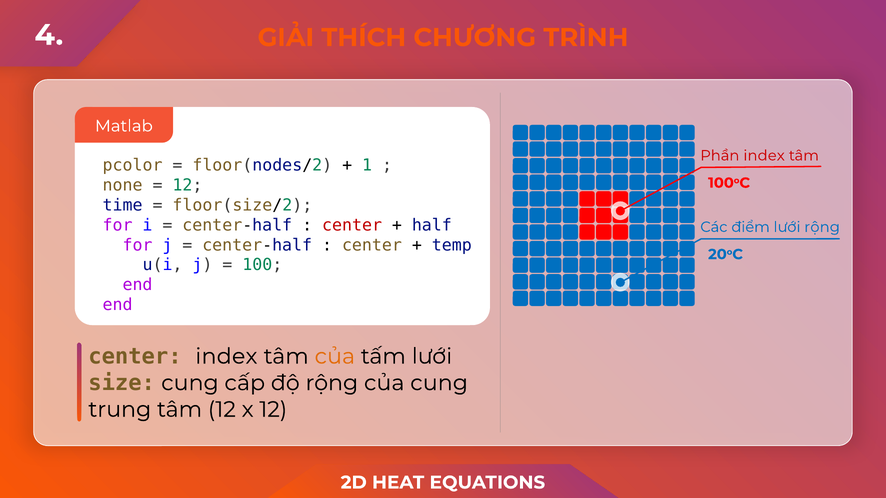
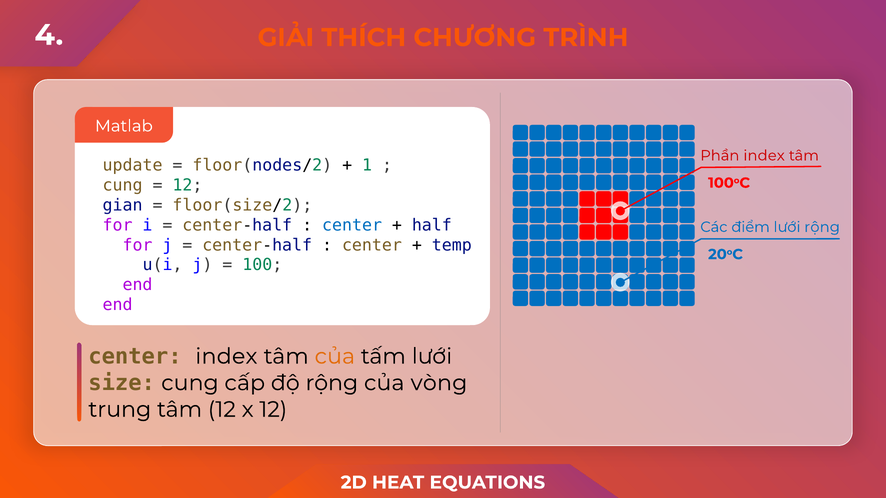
pcolor: pcolor -> update (133, 166)
none: none -> cung (123, 185)
time: time -> gian (123, 205)
center colour: red -> blue (352, 225)
của cung: cung -> vòng (439, 383)
